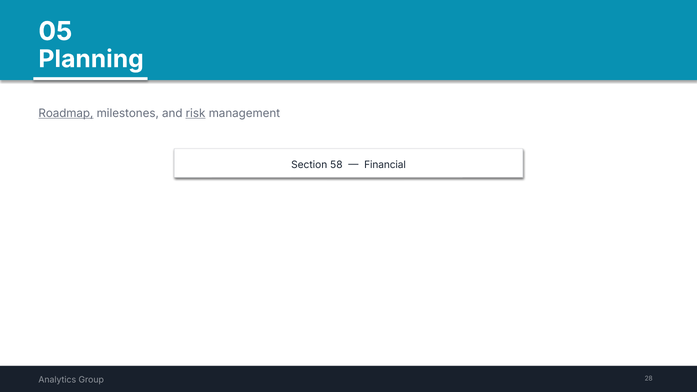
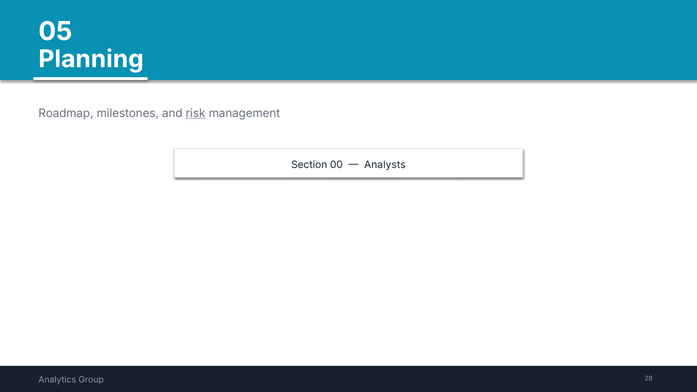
Roadmap underline: present -> none (66, 113)
58: 58 -> 00 (336, 165)
Financial: Financial -> Analysts (385, 165)
